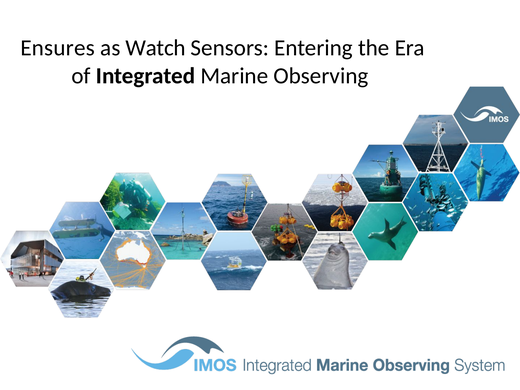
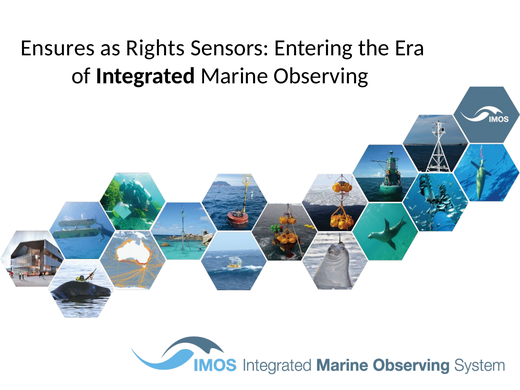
Watch: Watch -> Rights (155, 48)
